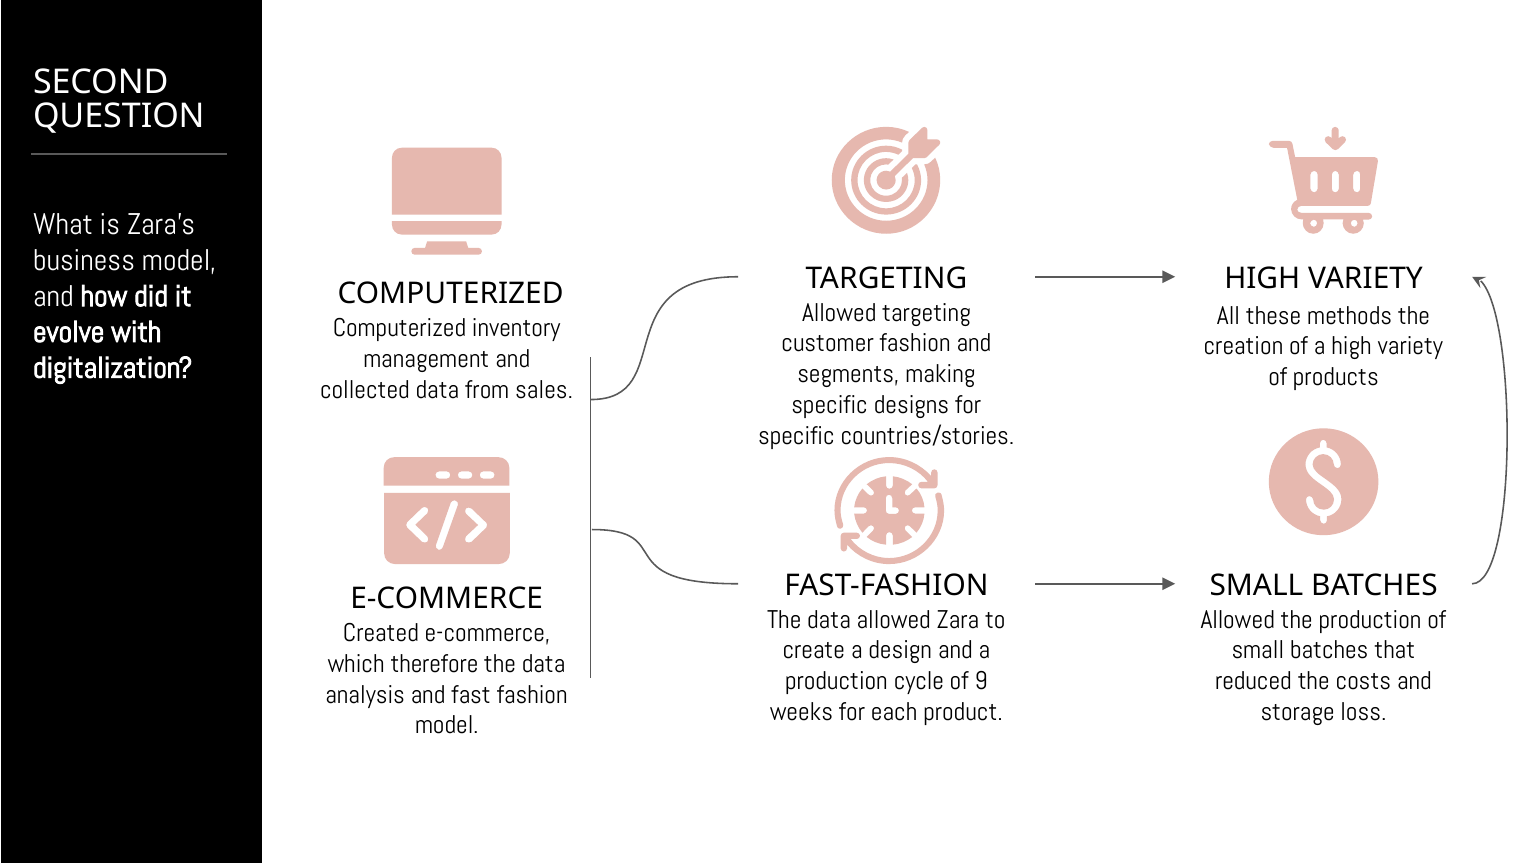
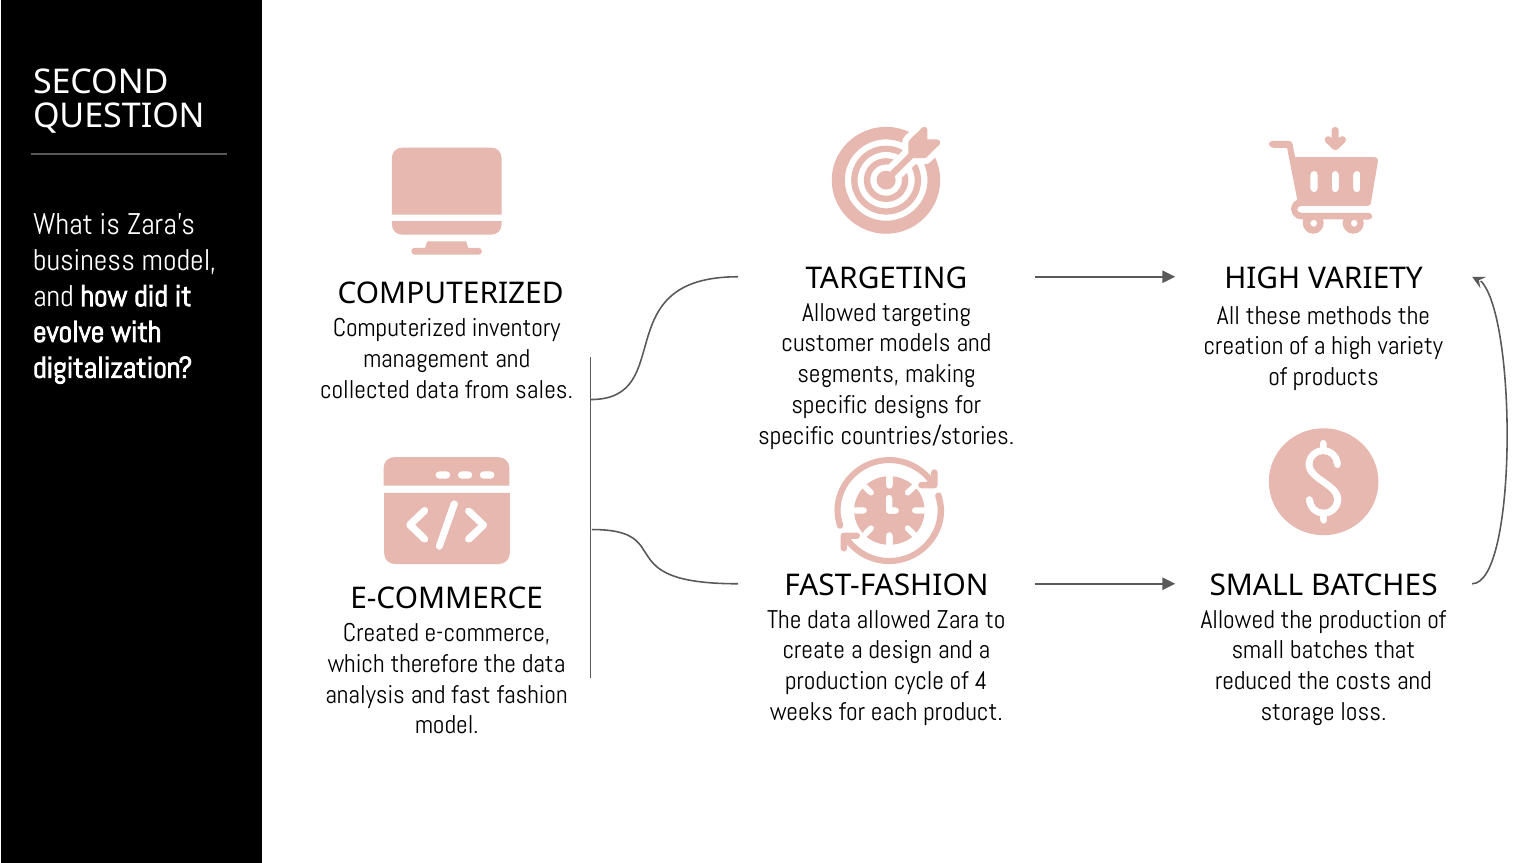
customer fashion: fashion -> models (915, 343)
9: 9 -> 4 (981, 681)
